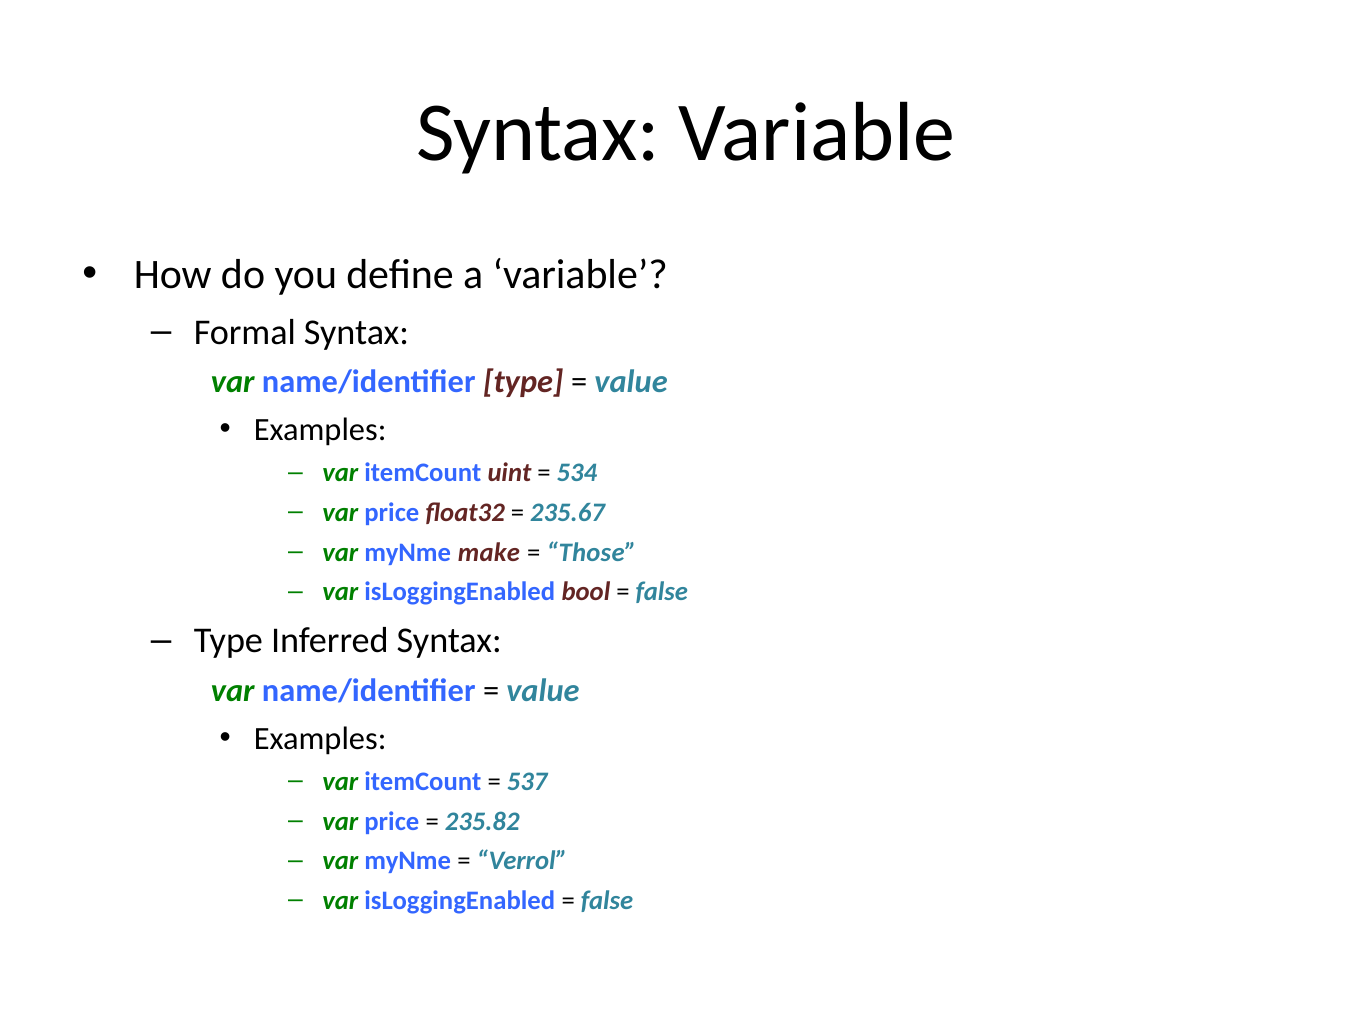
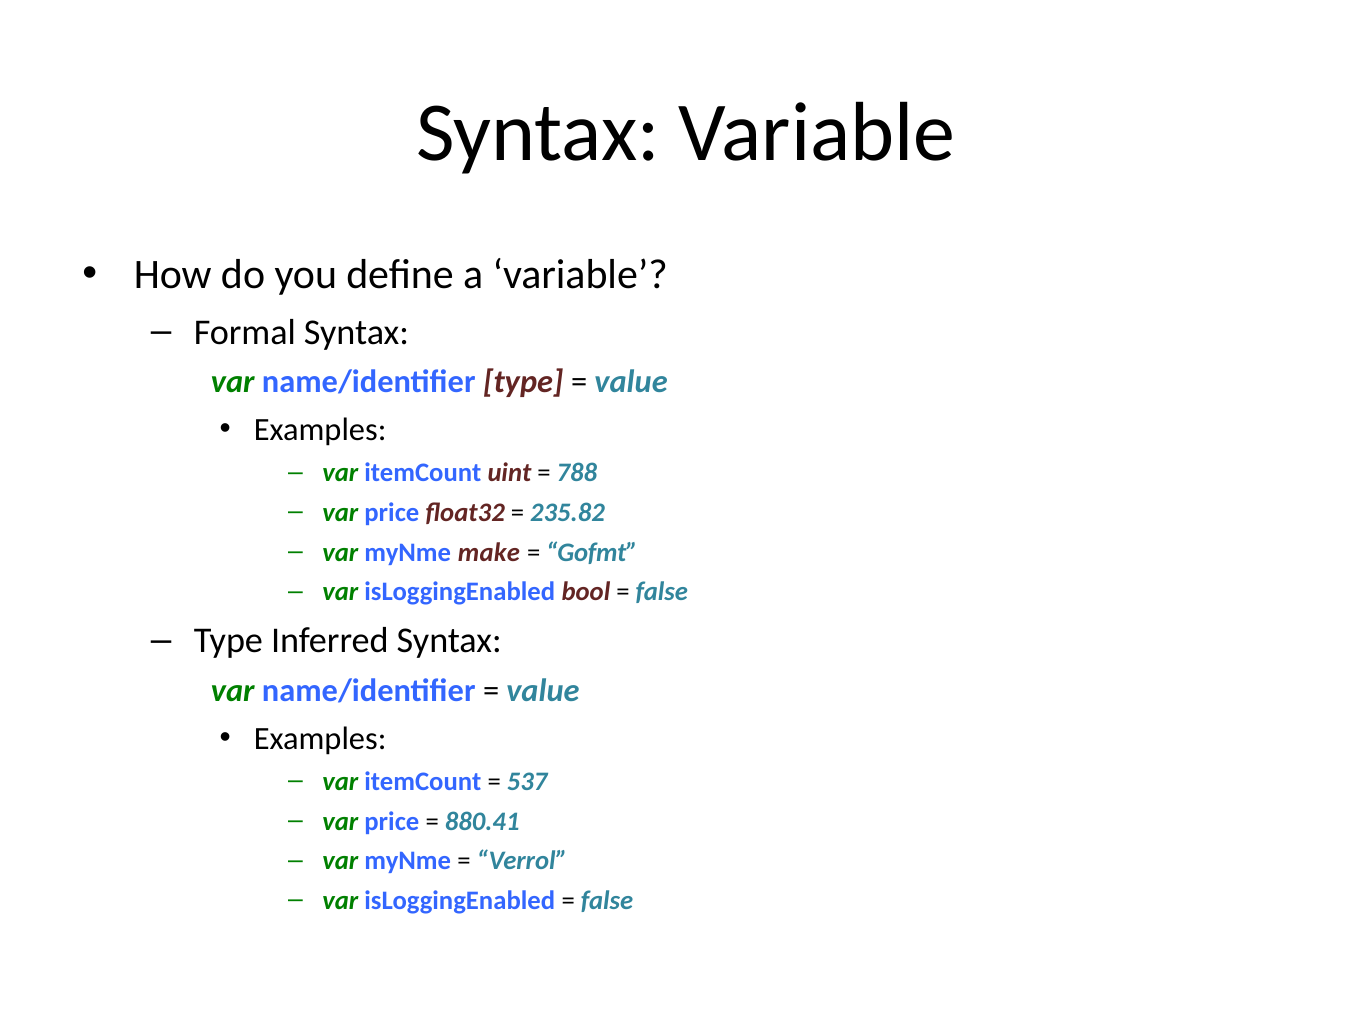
534: 534 -> 788 (577, 473)
235.67: 235.67 -> 235.82 (567, 513)
Those: Those -> Gofmt (592, 552)
235.82: 235.82 -> 880.41 (482, 821)
